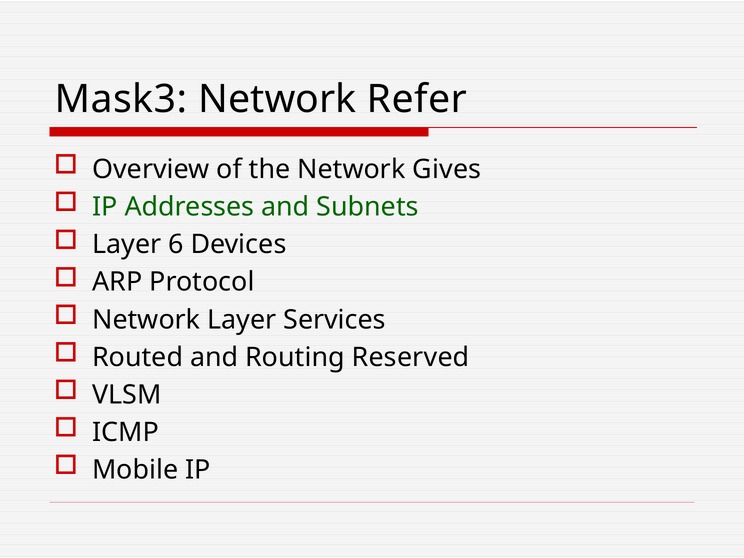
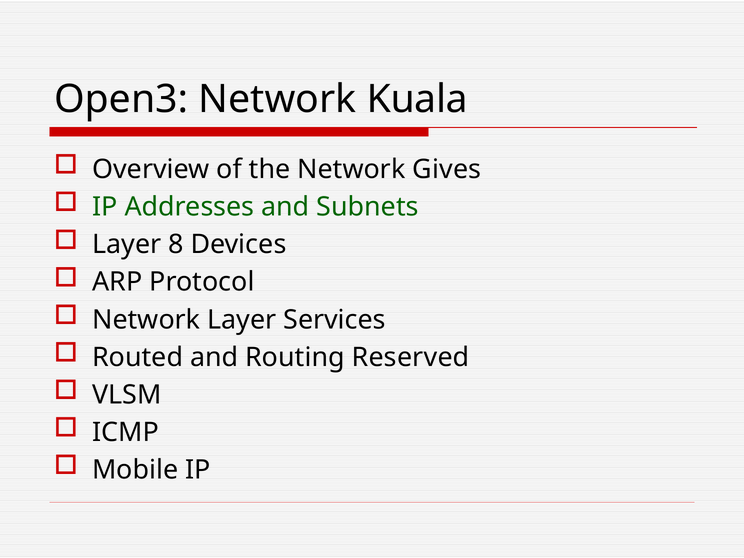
Mask3: Mask3 -> Open3 (121, 99)
Refer: Refer -> Kuala (417, 99)
6: 6 -> 8 (176, 245)
